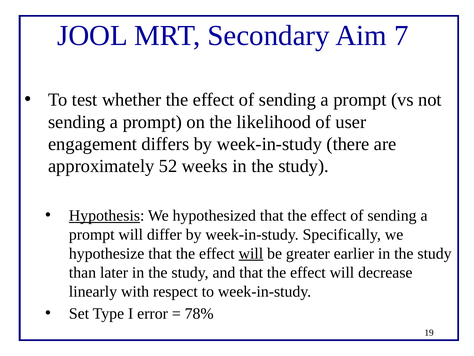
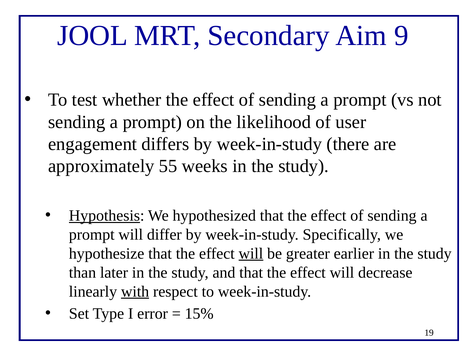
7: 7 -> 9 (401, 36)
52: 52 -> 55 (168, 166)
with underline: none -> present (135, 291)
78%: 78% -> 15% (199, 313)
